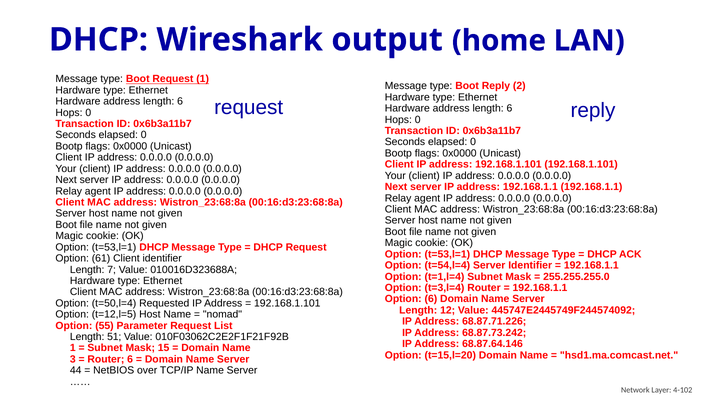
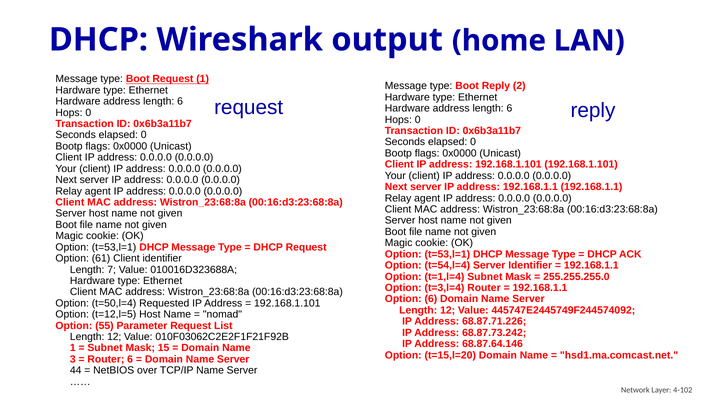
51: 51 -> 12 (114, 337)
